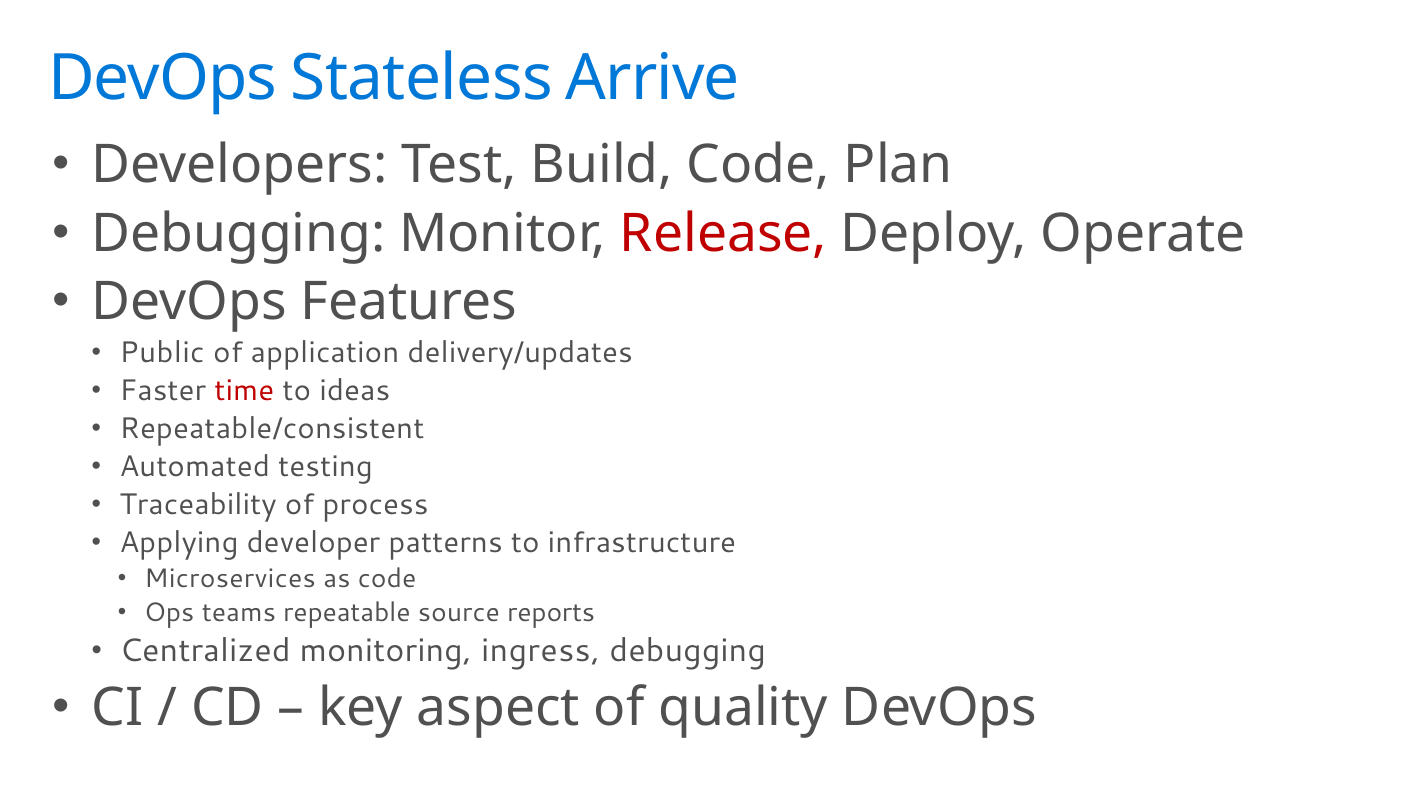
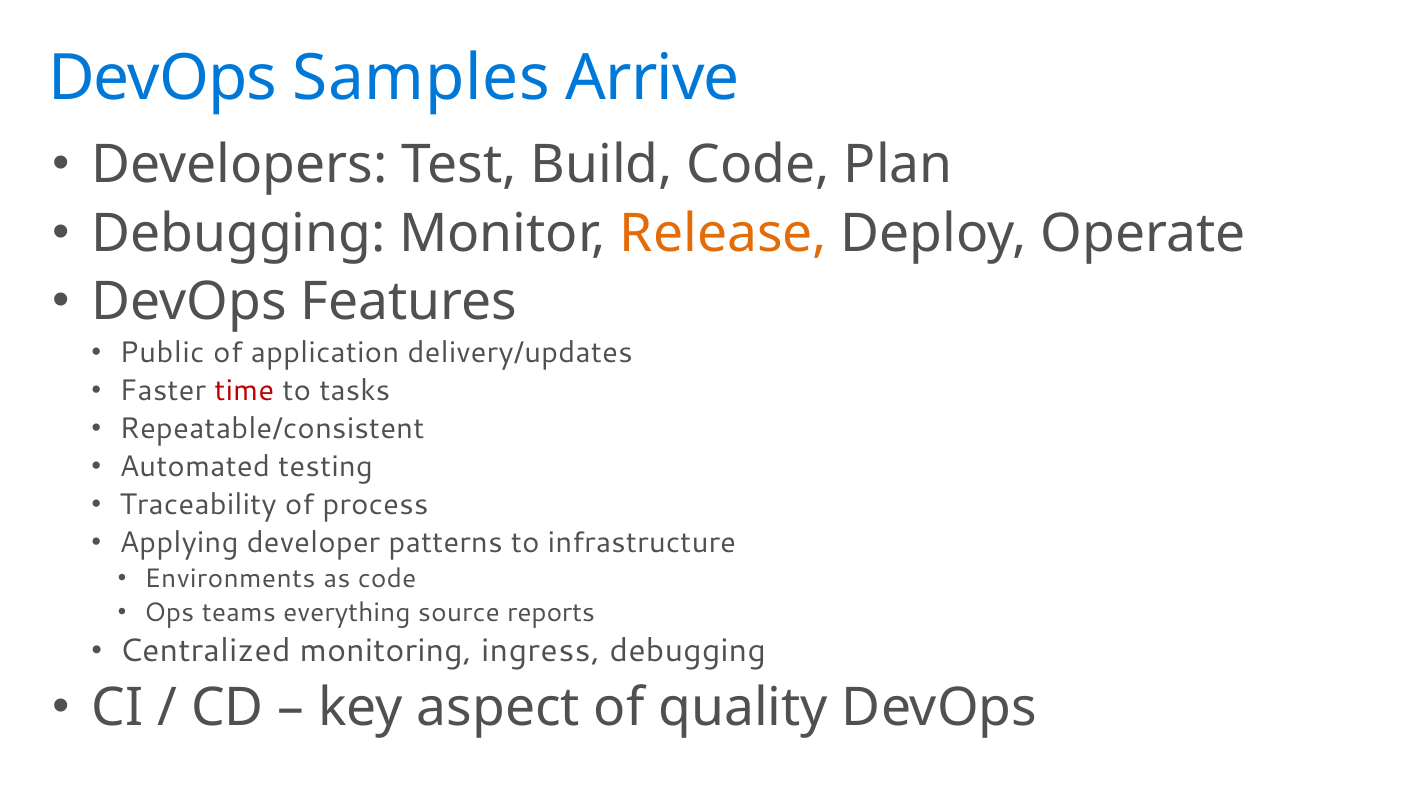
Stateless: Stateless -> Samples (421, 78)
Release colour: red -> orange (723, 233)
ideas: ideas -> tasks (355, 391)
Microservices: Microservices -> Environments (230, 579)
repeatable: repeatable -> everything (347, 613)
